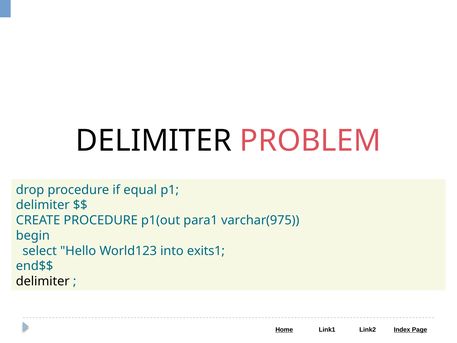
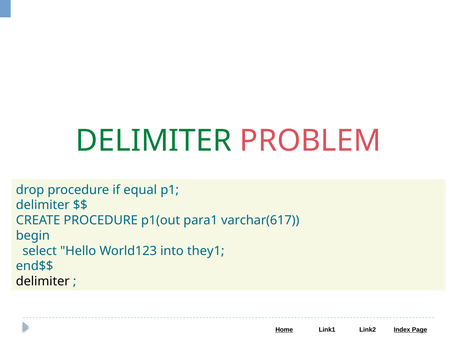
DELIMITER colour: black -> green (154, 141)
varchar(975: varchar(975 -> varchar(617 (260, 220)
exits1: exits1 -> they1 (206, 251)
